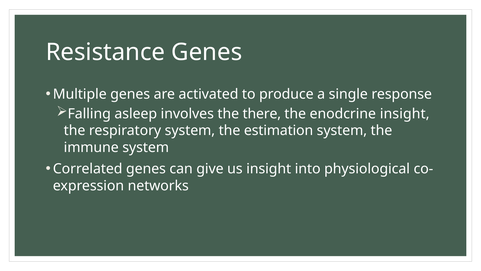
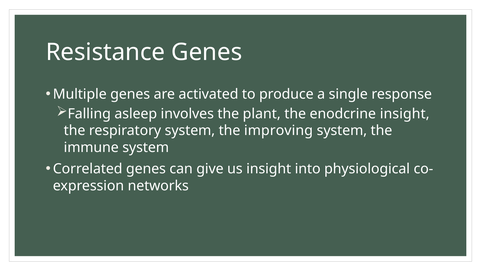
there: there -> plant (262, 114)
estimation: estimation -> improving (278, 130)
